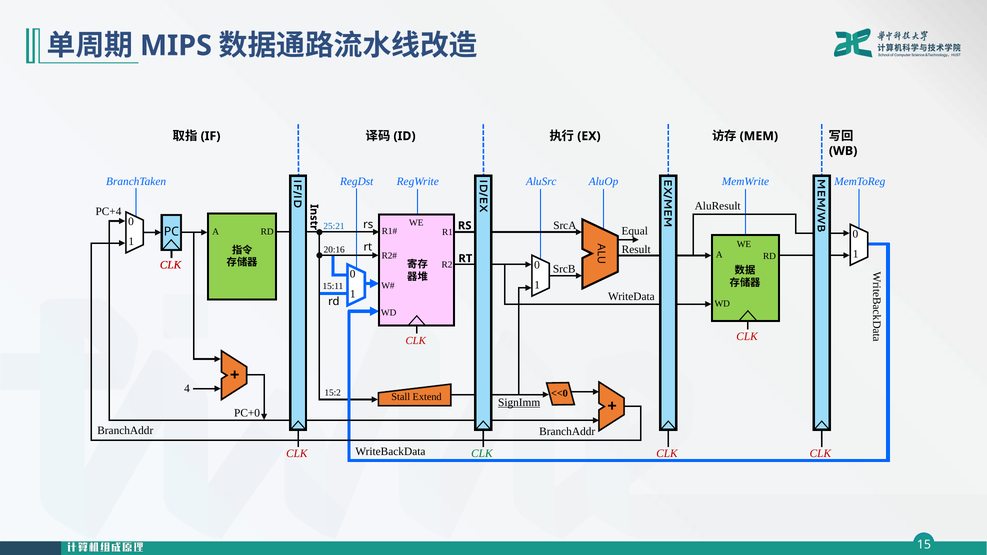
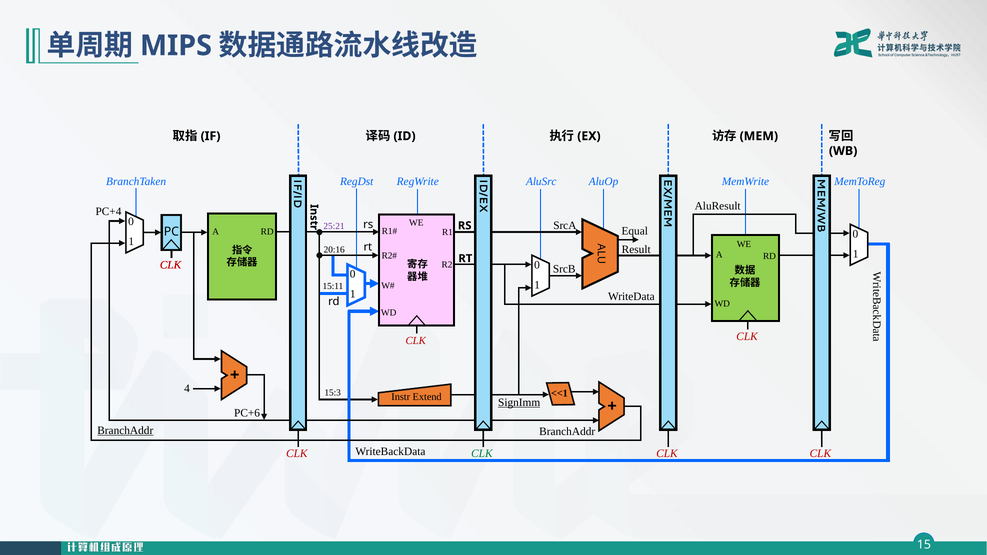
25:21 colour: blue -> purple (334, 226)
15:2: 15:2 -> 15:3 (333, 393)
<<0: <<0 -> <<1 (559, 393)
Stall: Stall -> Instr (401, 397)
PC+0: PC+0 -> PC+6 (247, 413)
BranchAddr underline: none -> present (125, 431)
